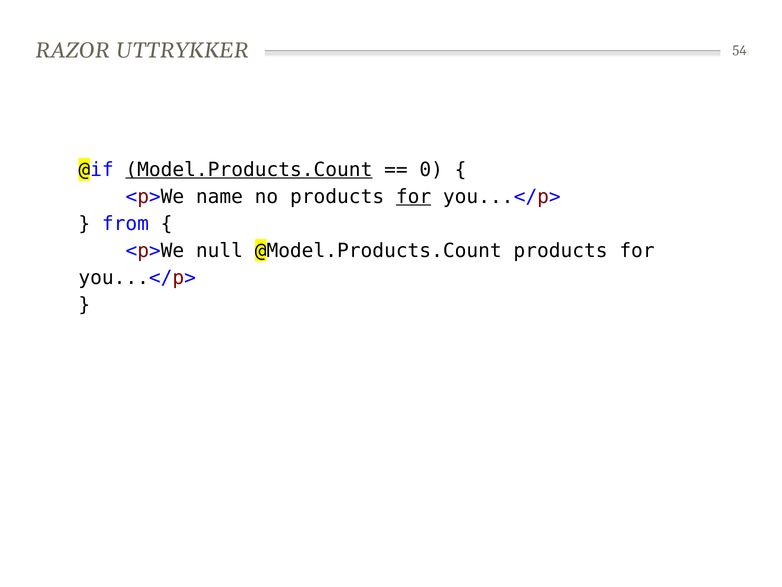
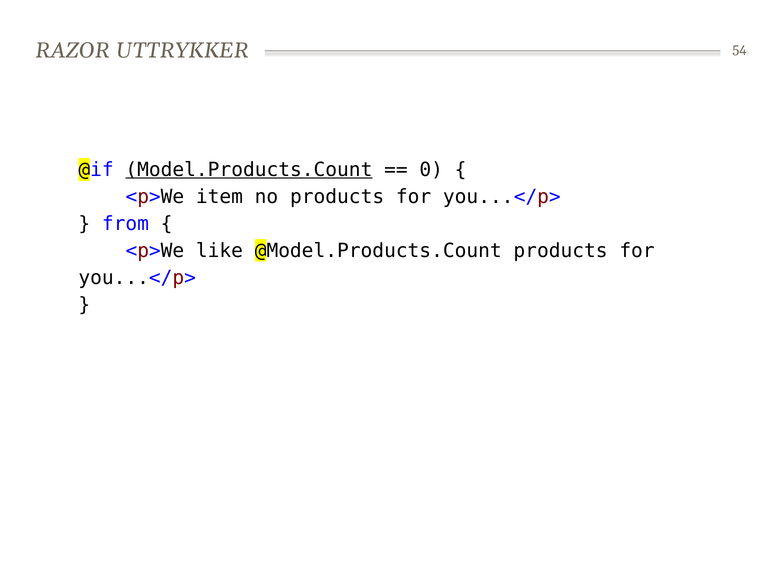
name: name -> item (219, 197)
for underline: present -> none (414, 197)
null: null -> like (219, 250)
